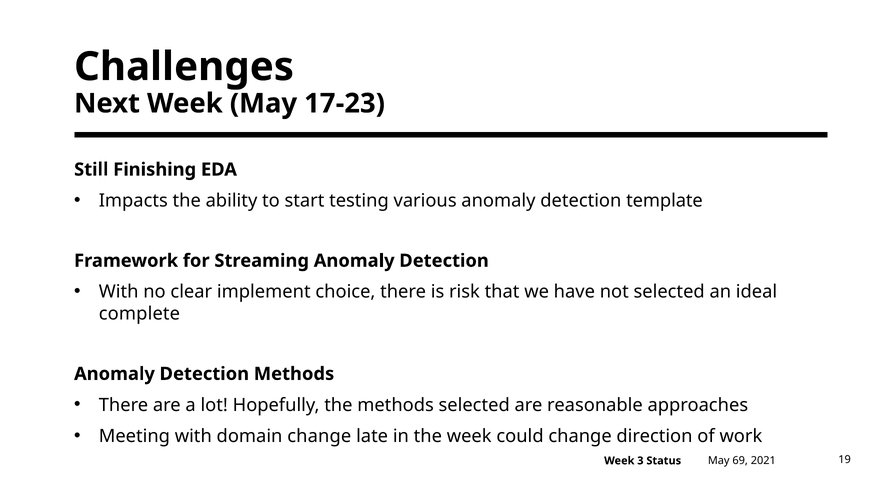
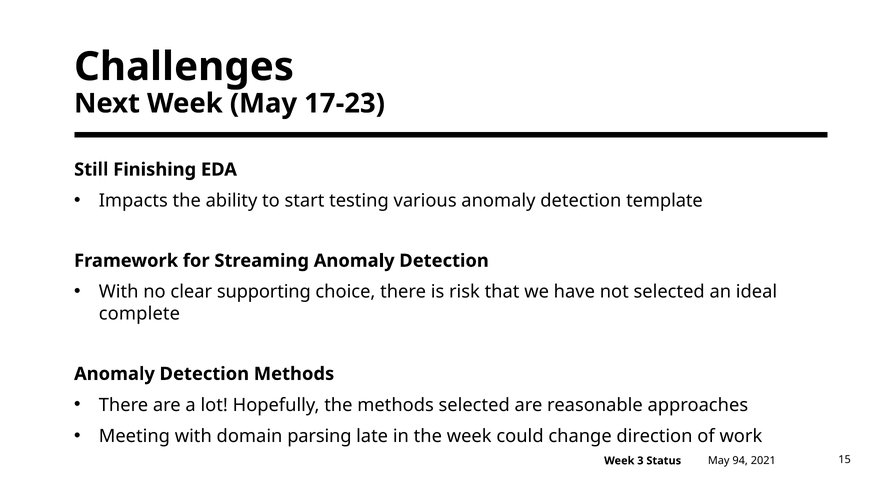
implement: implement -> supporting (264, 292)
domain change: change -> parsing (319, 436)
69: 69 -> 94 (740, 460)
19: 19 -> 15 (845, 460)
